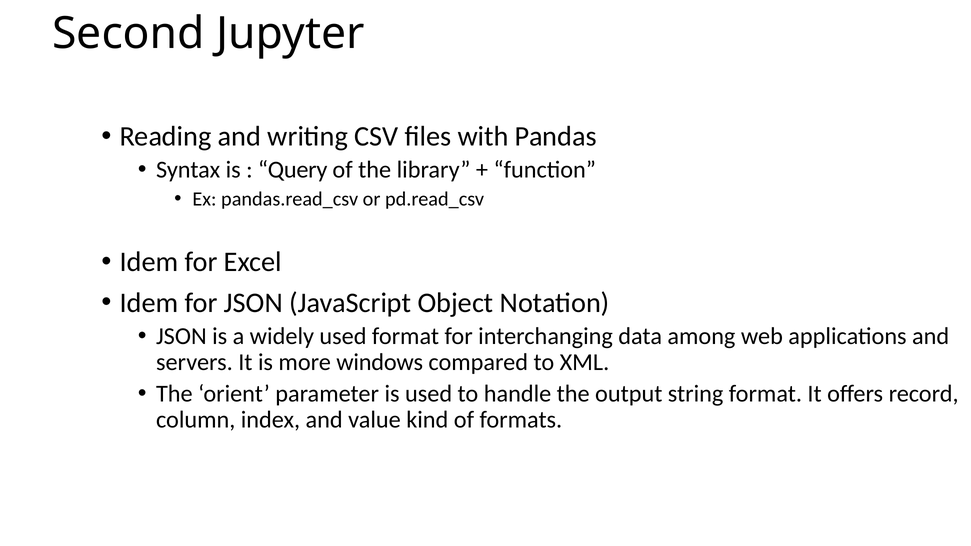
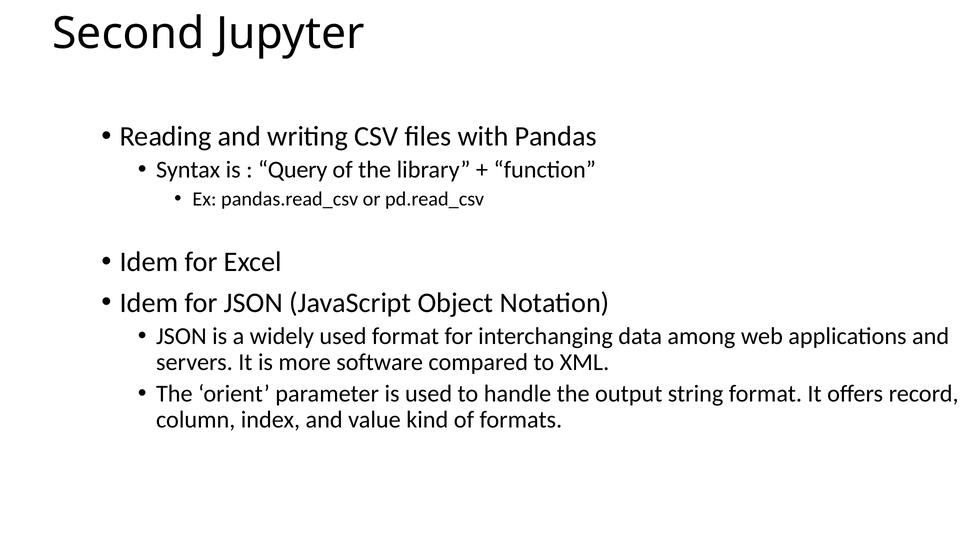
windows: windows -> software (380, 363)
